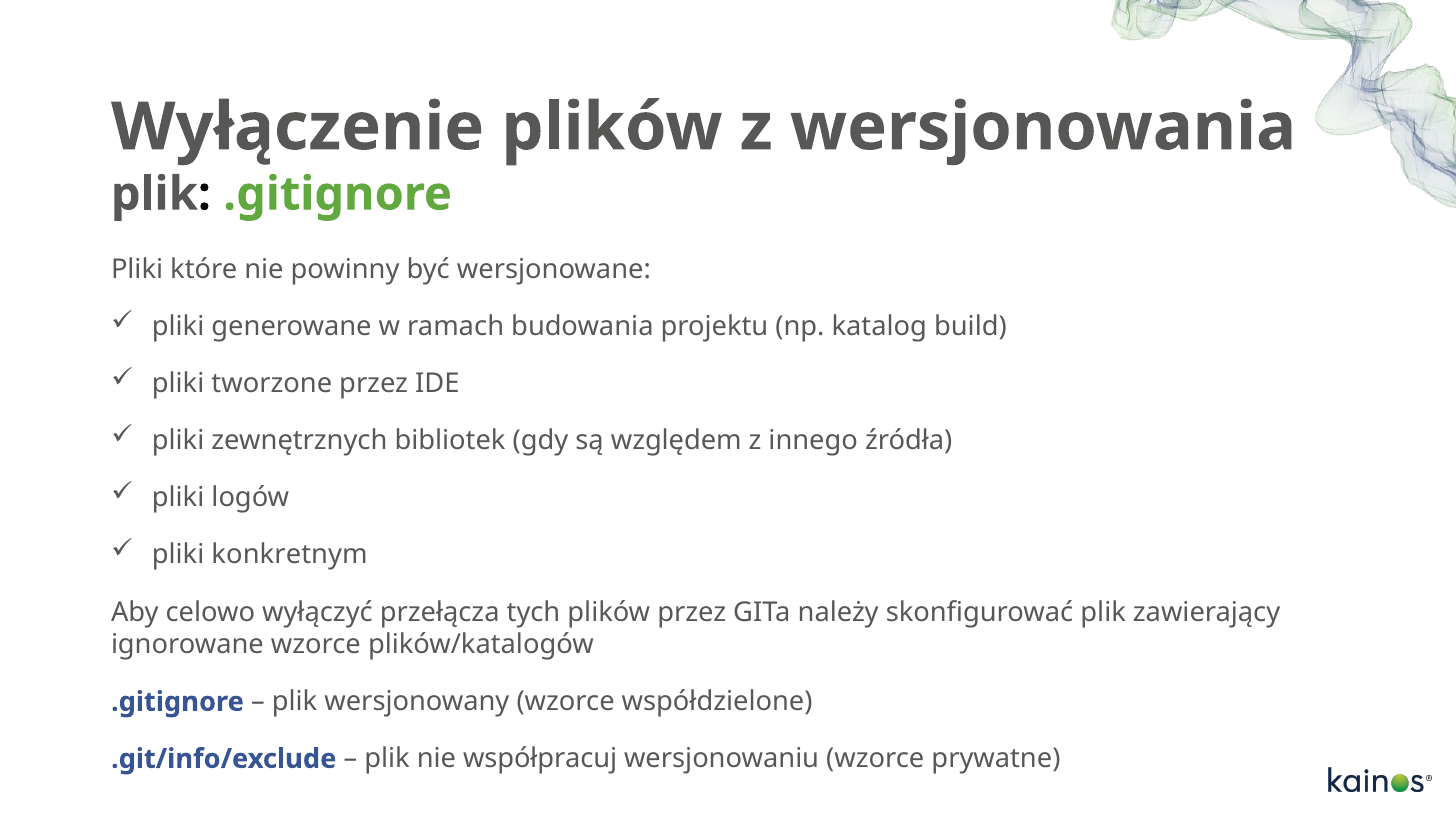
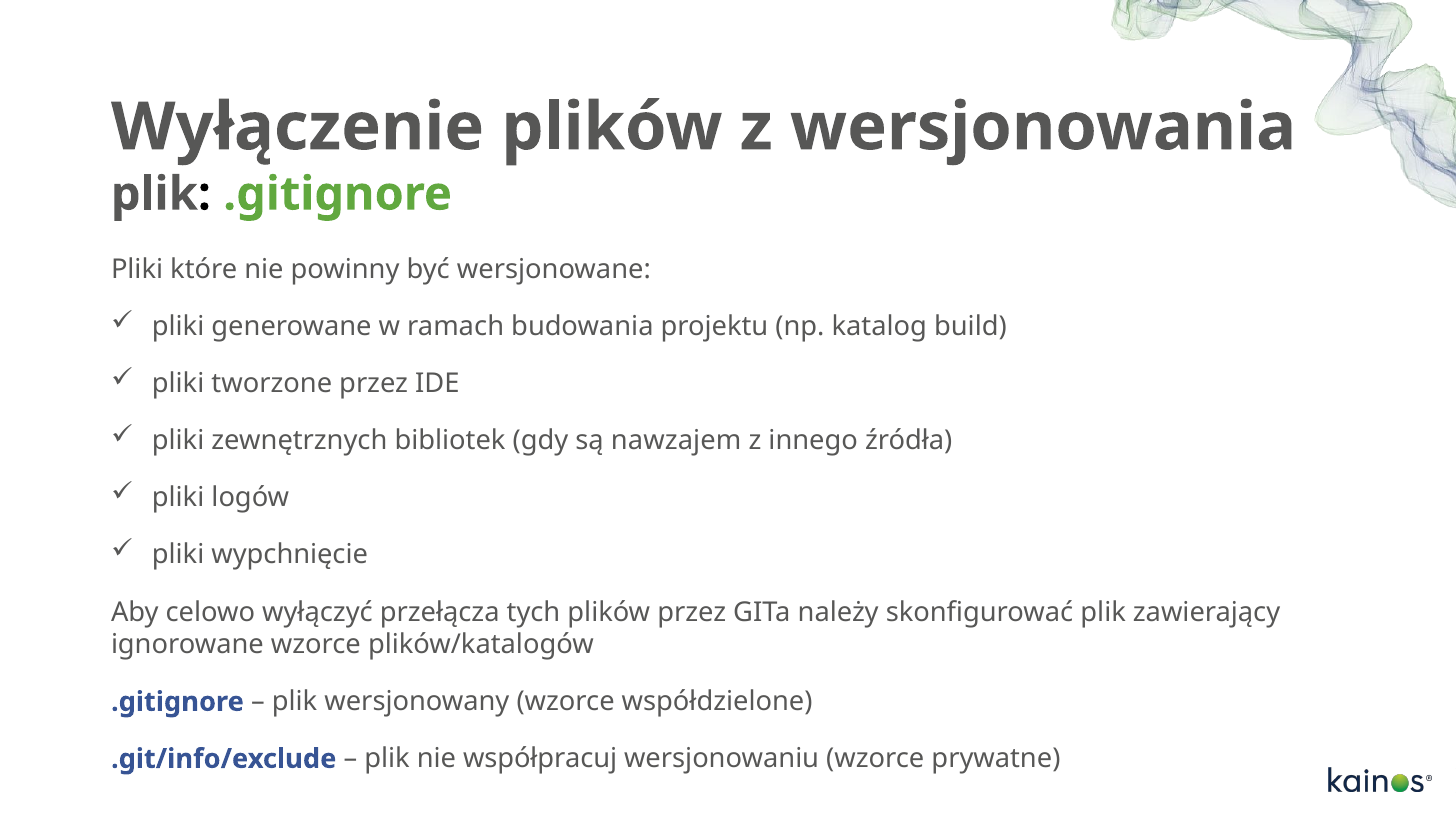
względem: względem -> nawzajem (676, 441)
konkretnym: konkretnym -> wypchnięcie (290, 555)
